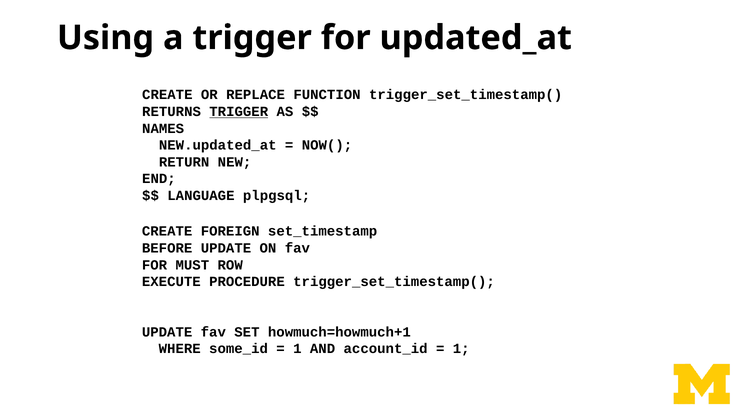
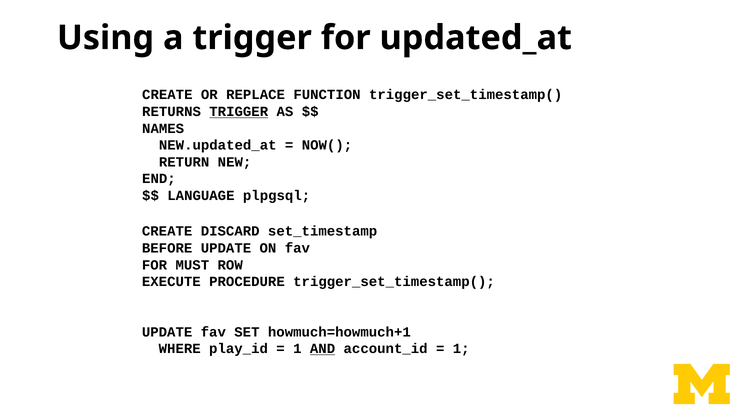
FOREIGN: FOREIGN -> DISCARD (230, 231)
some_id: some_id -> play_id (239, 349)
AND underline: none -> present (323, 349)
